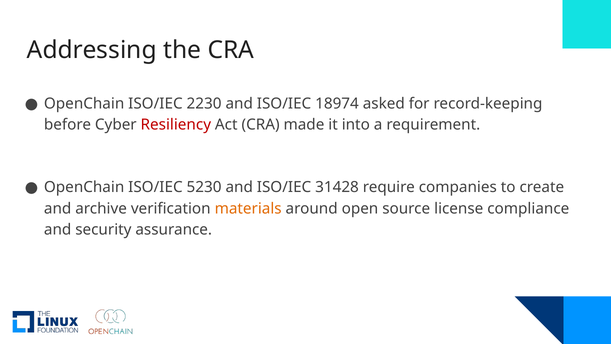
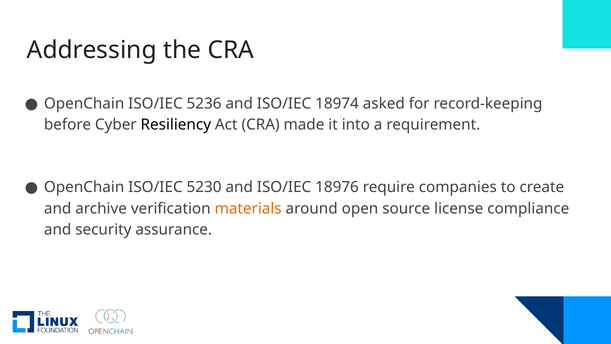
2230: 2230 -> 5236 (204, 104)
Resiliency colour: red -> black (176, 125)
31428: 31428 -> 18976 (337, 187)
